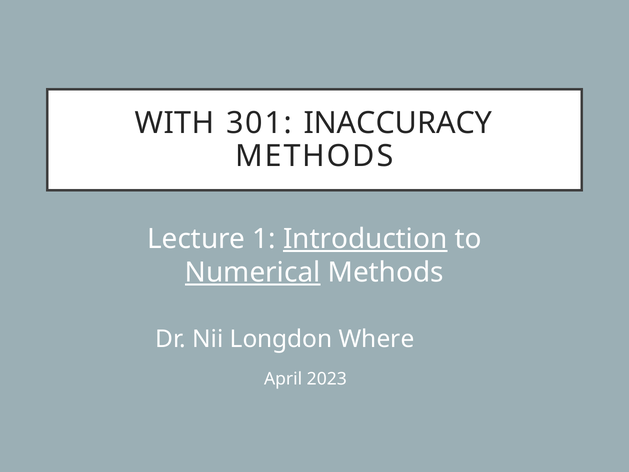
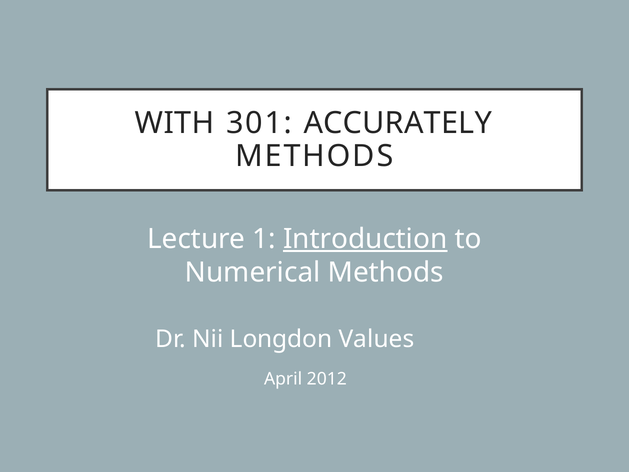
INACCURACY: INACCURACY -> ACCURATELY (398, 123)
Numerical underline: present -> none (253, 272)
Where: Where -> Values (377, 339)
2023: 2023 -> 2012 (327, 379)
